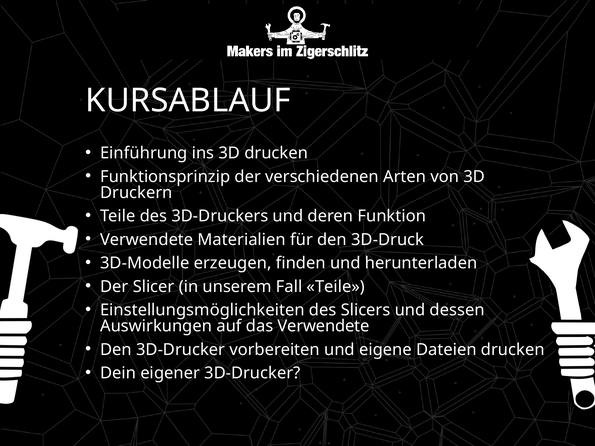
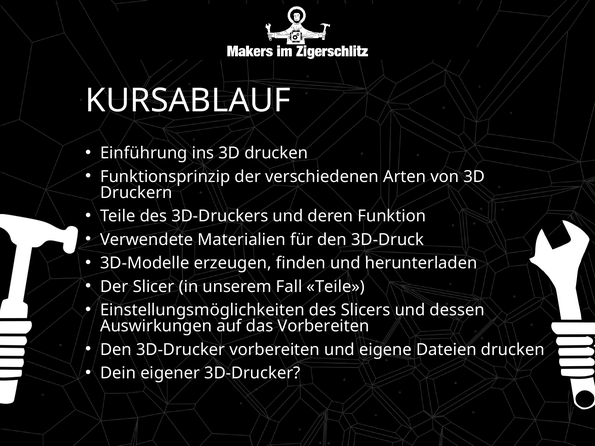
das Verwendete: Verwendete -> Vorbereiten (323, 326)
